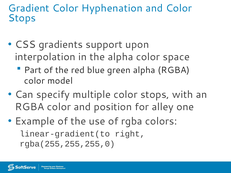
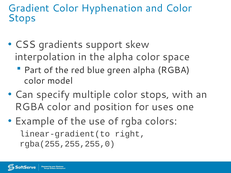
upon: upon -> skew (137, 45)
alley: alley -> uses (163, 107)
